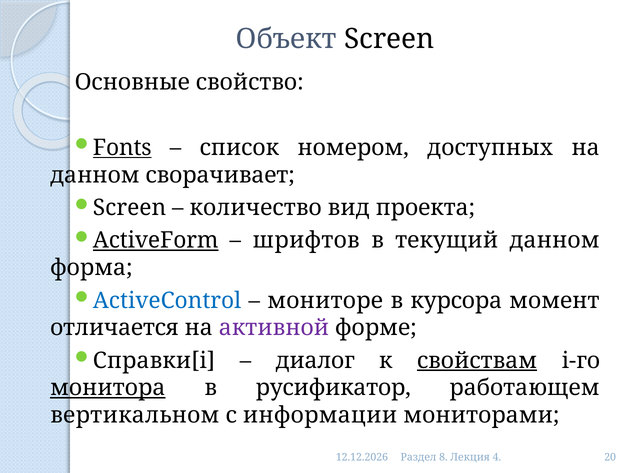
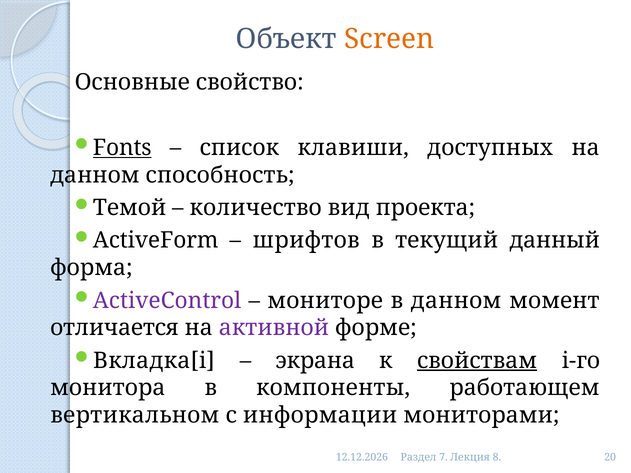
Screen colour: black -> orange (389, 39)
номером: номером -> клавиши (353, 148)
сворачивает: сворачивает -> способность (220, 175)
Screen: Screen -> Темой (130, 208)
ActiveForm underline: present -> none (156, 241)
текущий данном: данном -> данный (555, 241)
ActiveControl colour: blue -> purple (167, 301)
в курсора: курсора -> данном (456, 301)
Справки[i: Справки[i -> Вкладка[i (154, 361)
диалог: диалог -> экрана (315, 361)
монитора underline: present -> none (108, 388)
русификатор: русификатор -> компоненты (333, 388)
8: 8 -> 7 (443, 458)
4: 4 -> 8 (497, 458)
